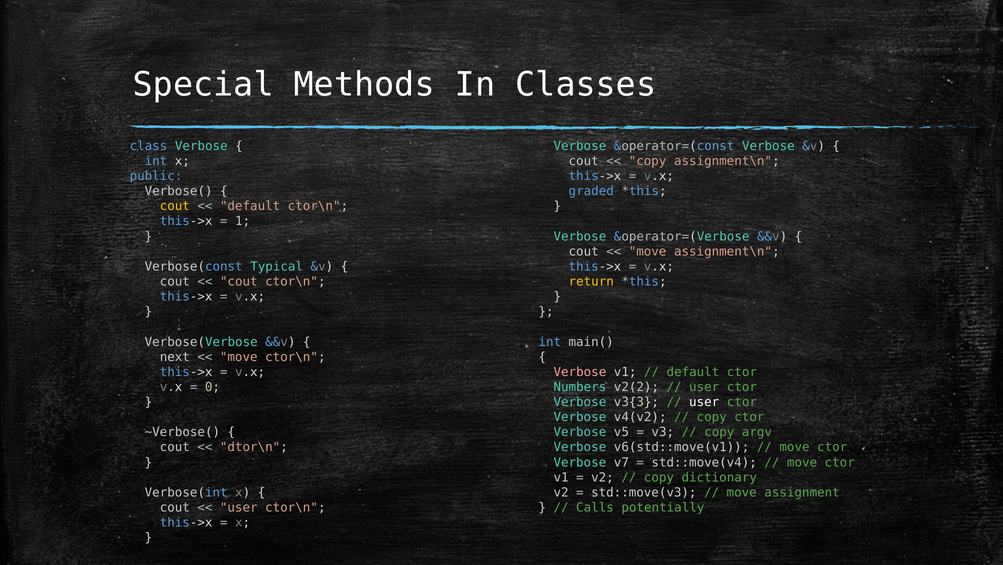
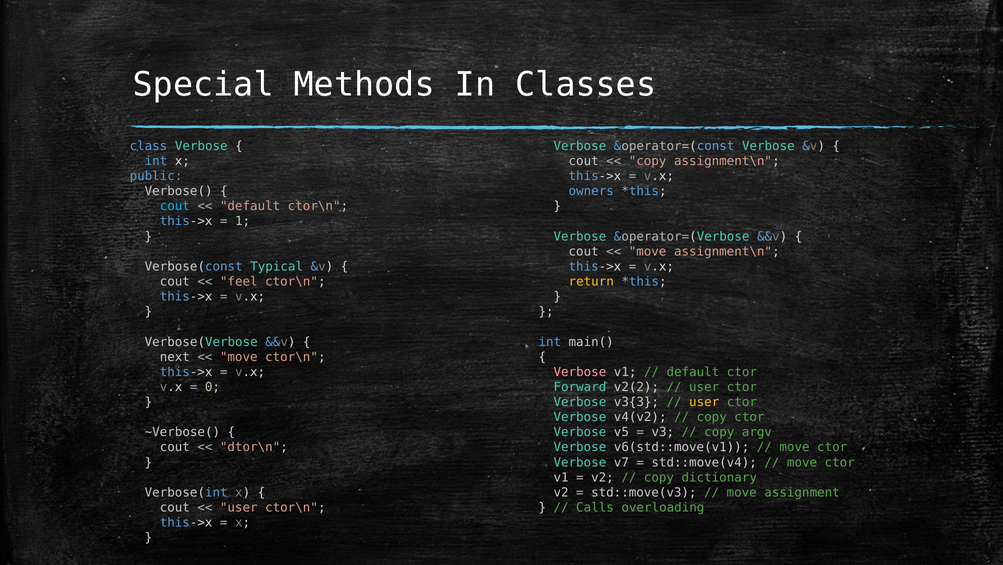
graded: graded -> owners (591, 191)
cout colour: yellow -> light blue (175, 206)
cout: cout -> feel (239, 281)
Numbers: Numbers -> Forward (580, 387)
user colour: white -> yellow (704, 402)
potentially: potentially -> overloading (663, 507)
